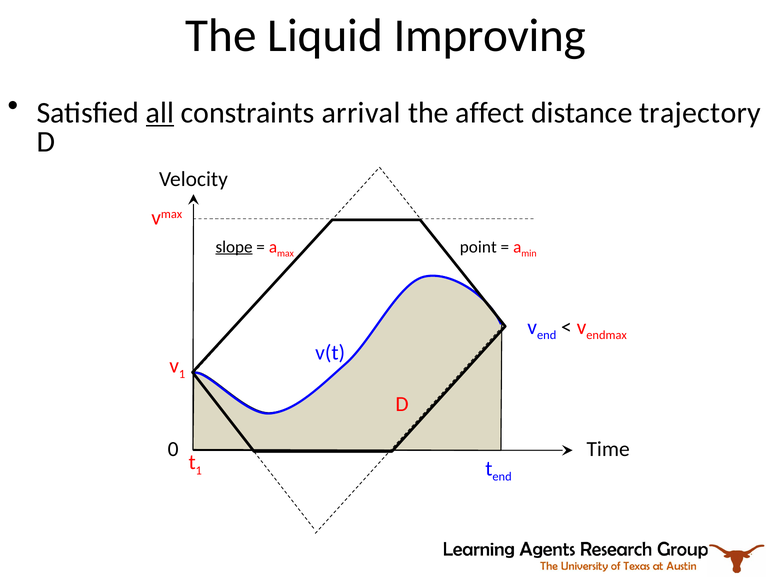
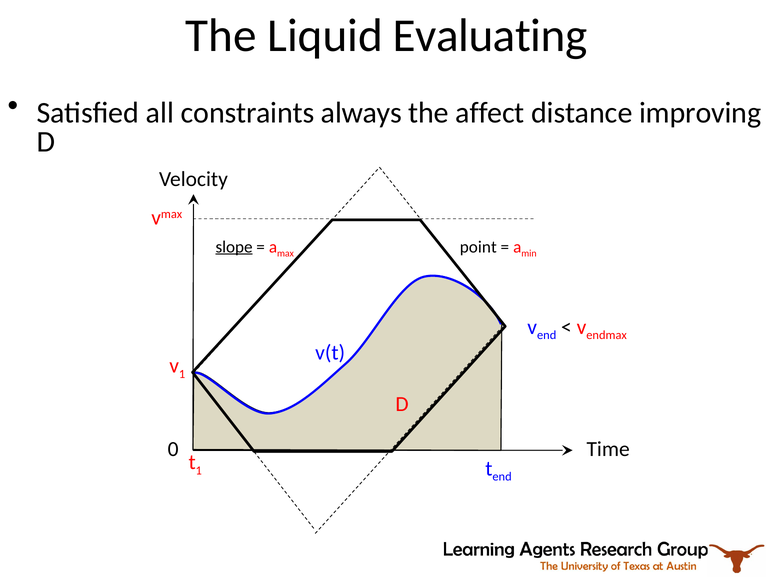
Improving: Improving -> Evaluating (490, 35)
all underline: present -> none (160, 113)
arrival: arrival -> always (361, 113)
trajectory: trajectory -> improving (700, 113)
